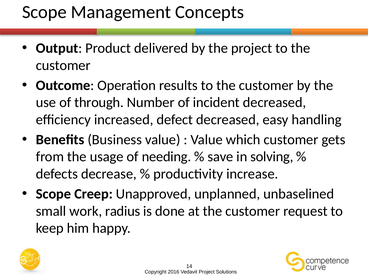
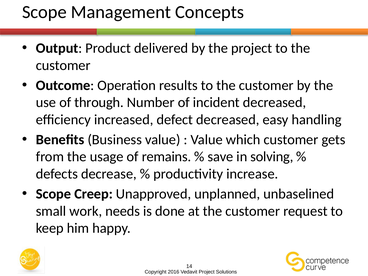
needing: needing -> remains (166, 157)
radius: radius -> needs (123, 211)
